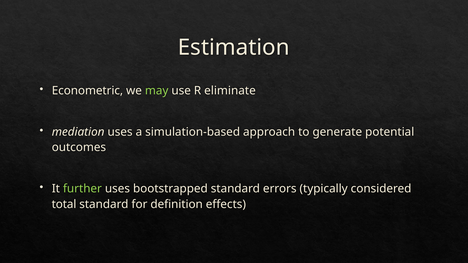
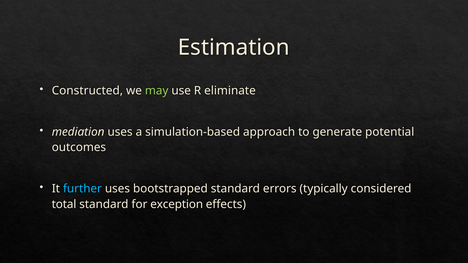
Econometric: Econometric -> Constructed (87, 91)
further colour: light green -> light blue (82, 189)
definition: definition -> exception (177, 204)
